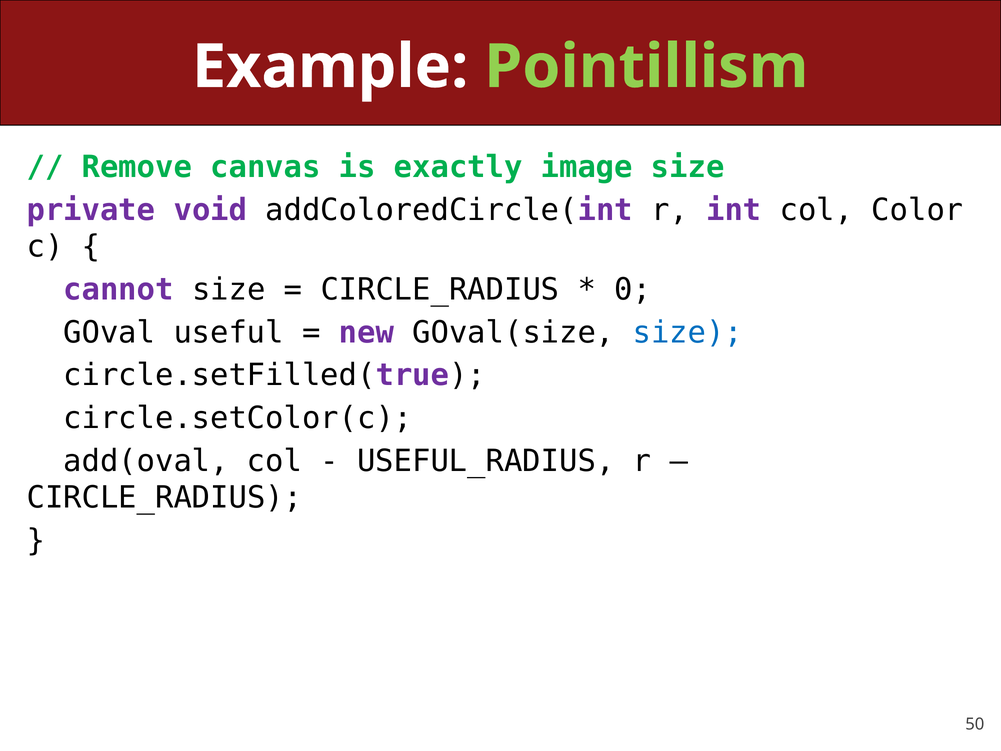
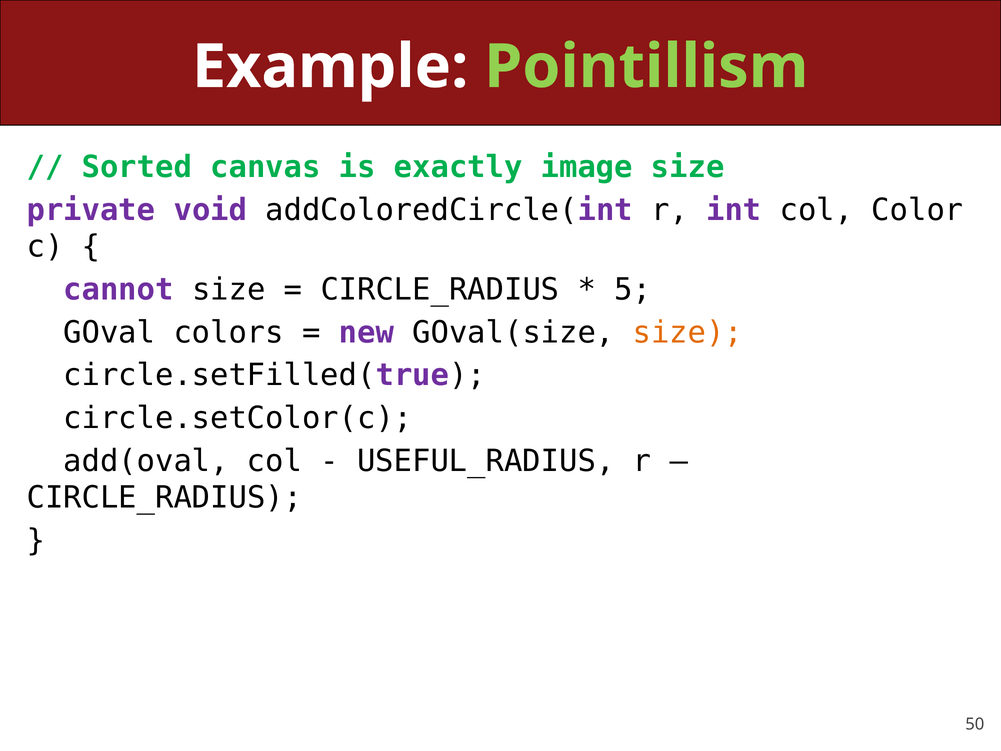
Remove: Remove -> Sorted (137, 167)
0: 0 -> 5 (633, 290)
useful: useful -> colors (229, 332)
size colour: blue -> orange (688, 332)
